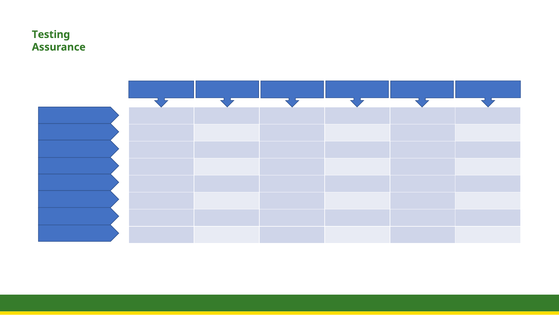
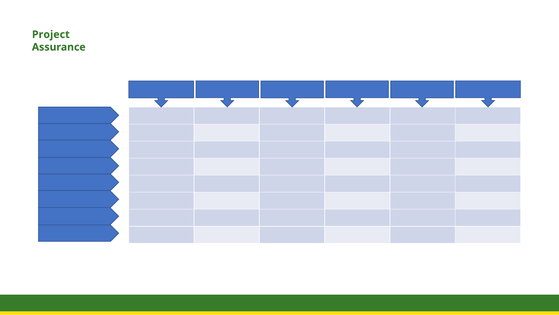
Testing: Testing -> Project (51, 34)
